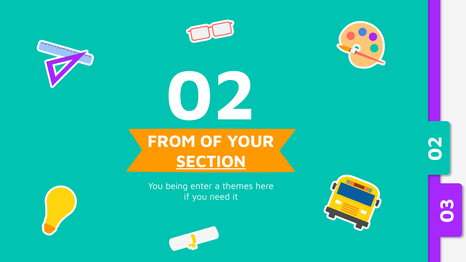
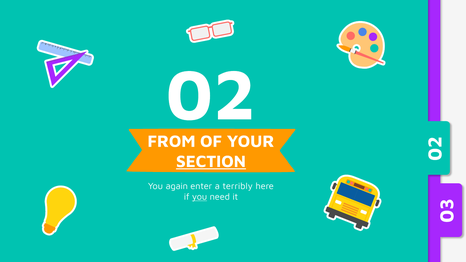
being: being -> again (177, 186)
themes: themes -> terribly (238, 186)
you underline: none -> present (200, 197)
